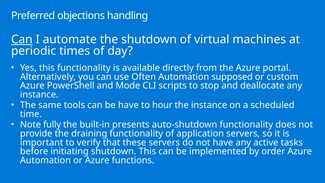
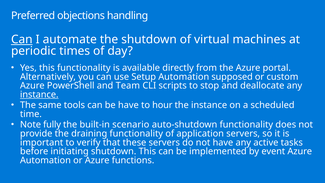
Often: Often -> Setup (144, 77)
Mode: Mode -> Team (128, 86)
instance underline: none -> present (39, 94)
presents: presents -> scenario (131, 125)
order: order -> event (273, 151)
